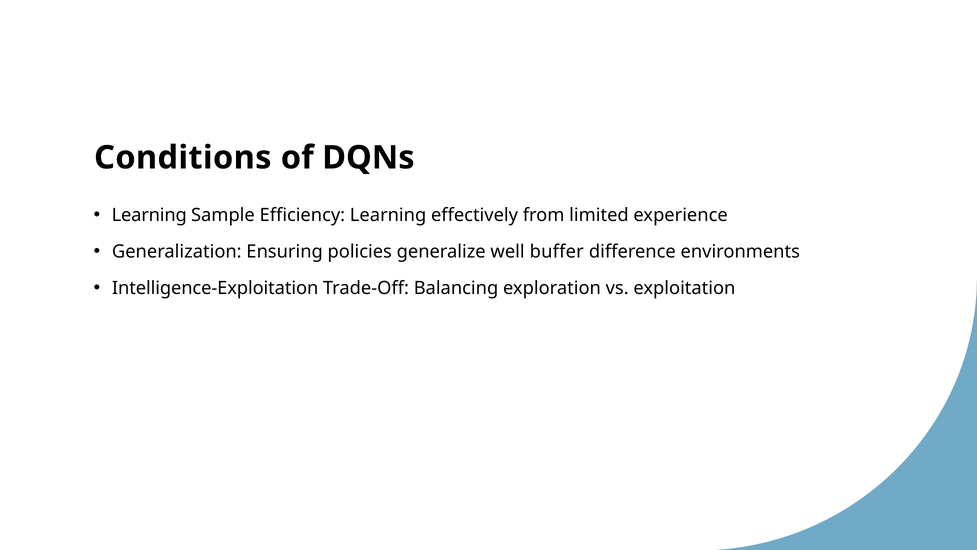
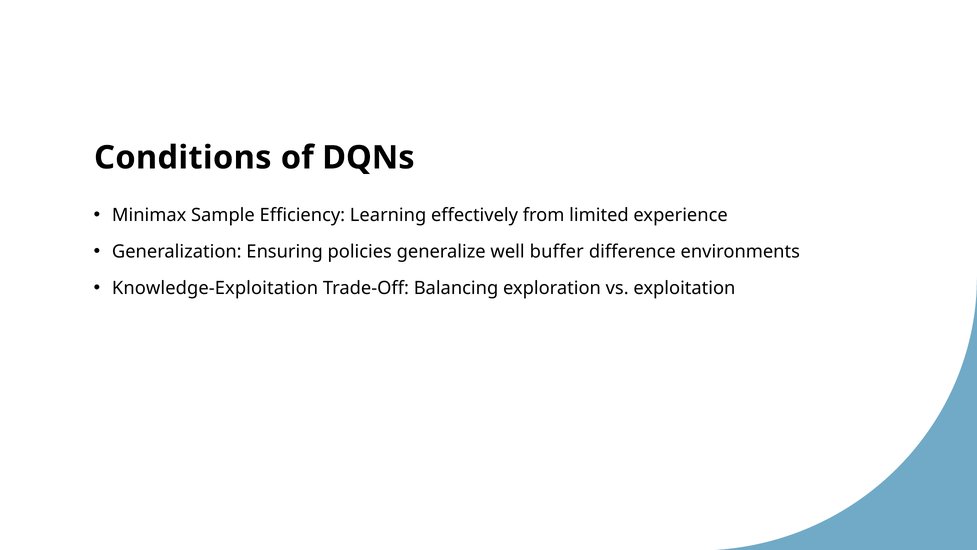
Learning: Learning -> Minimax (149, 215)
Intelligence-Exploitation: Intelligence-Exploitation -> Knowledge-Exploitation (215, 288)
